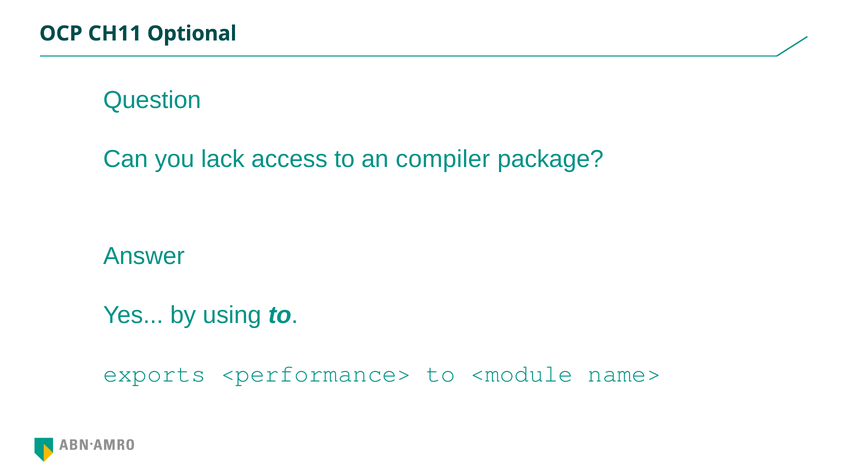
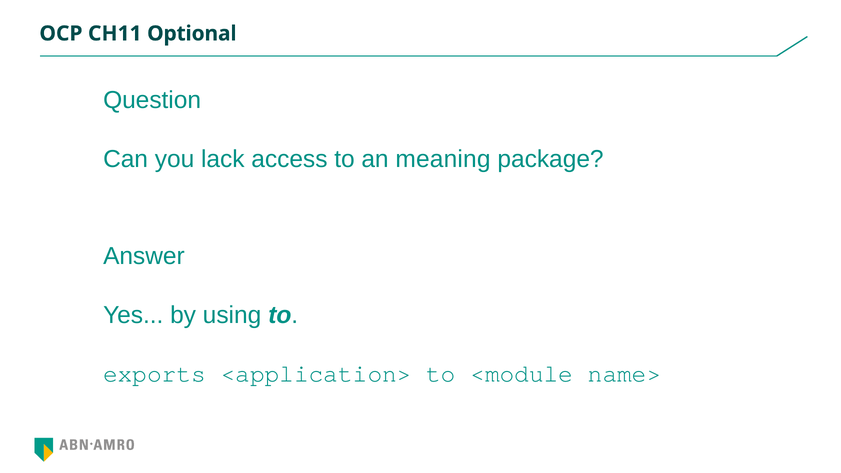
compiler: compiler -> meaning (443, 159)
<performance>: <performance> -> <application> (316, 374)
